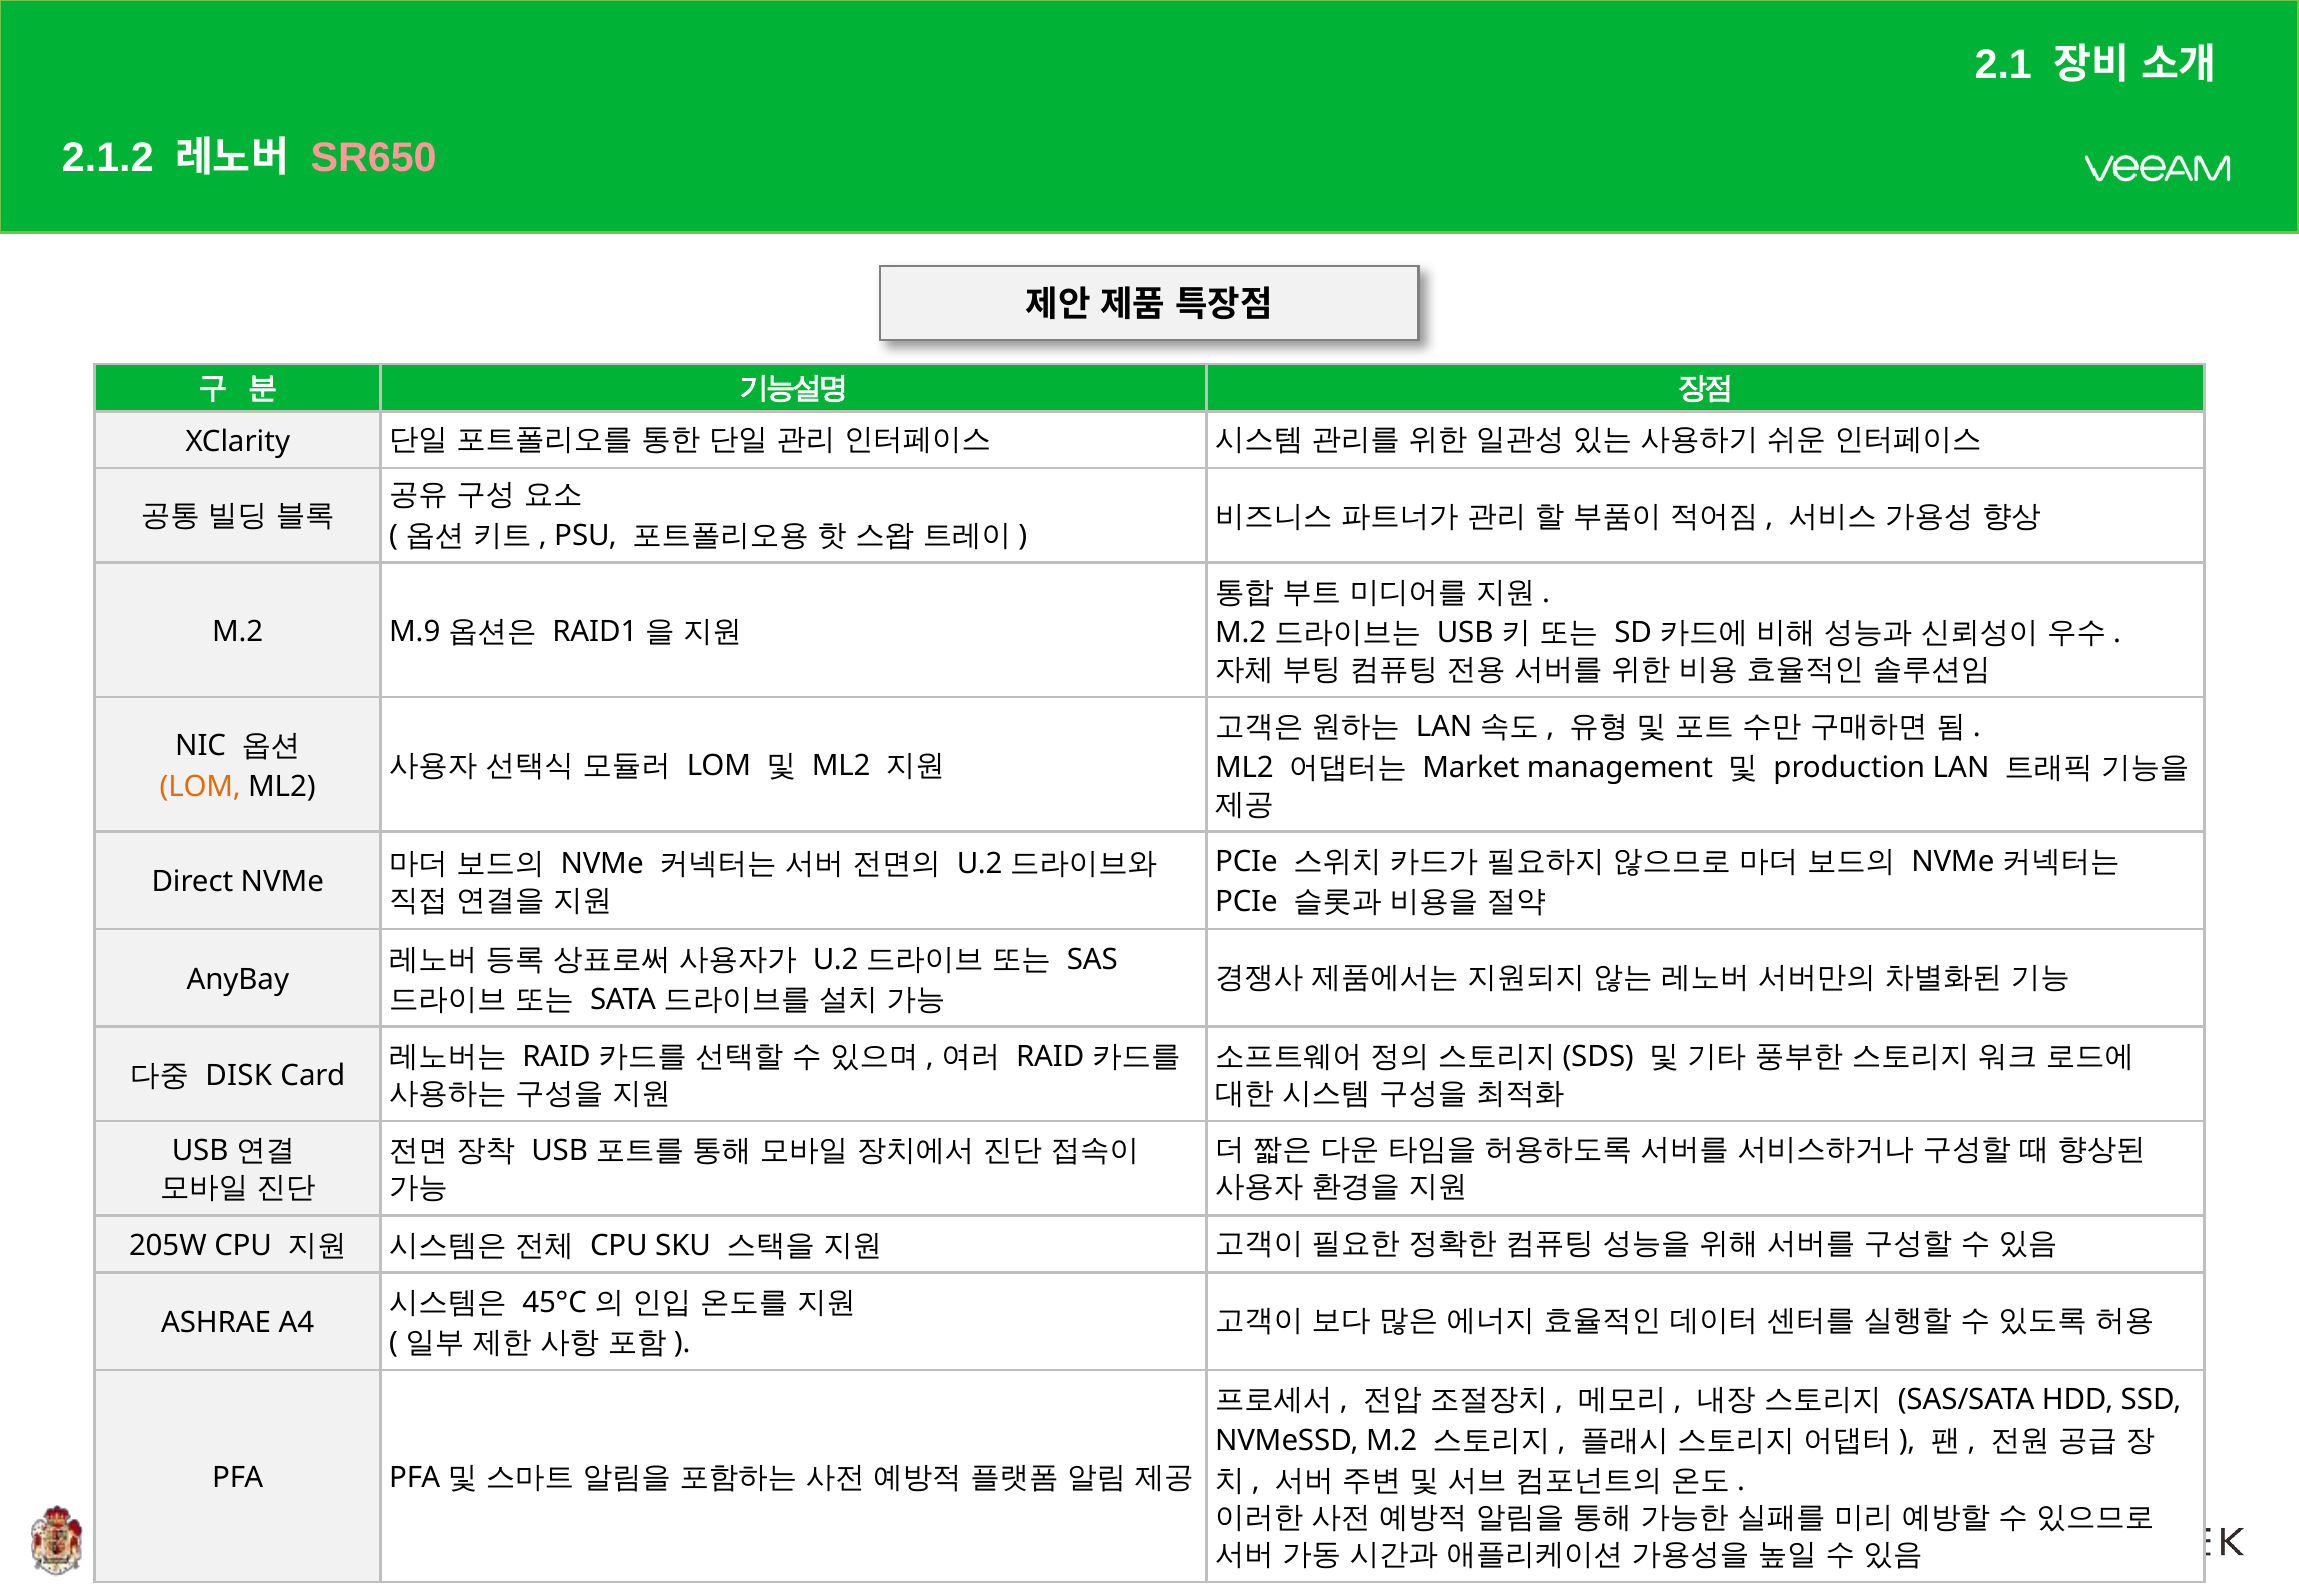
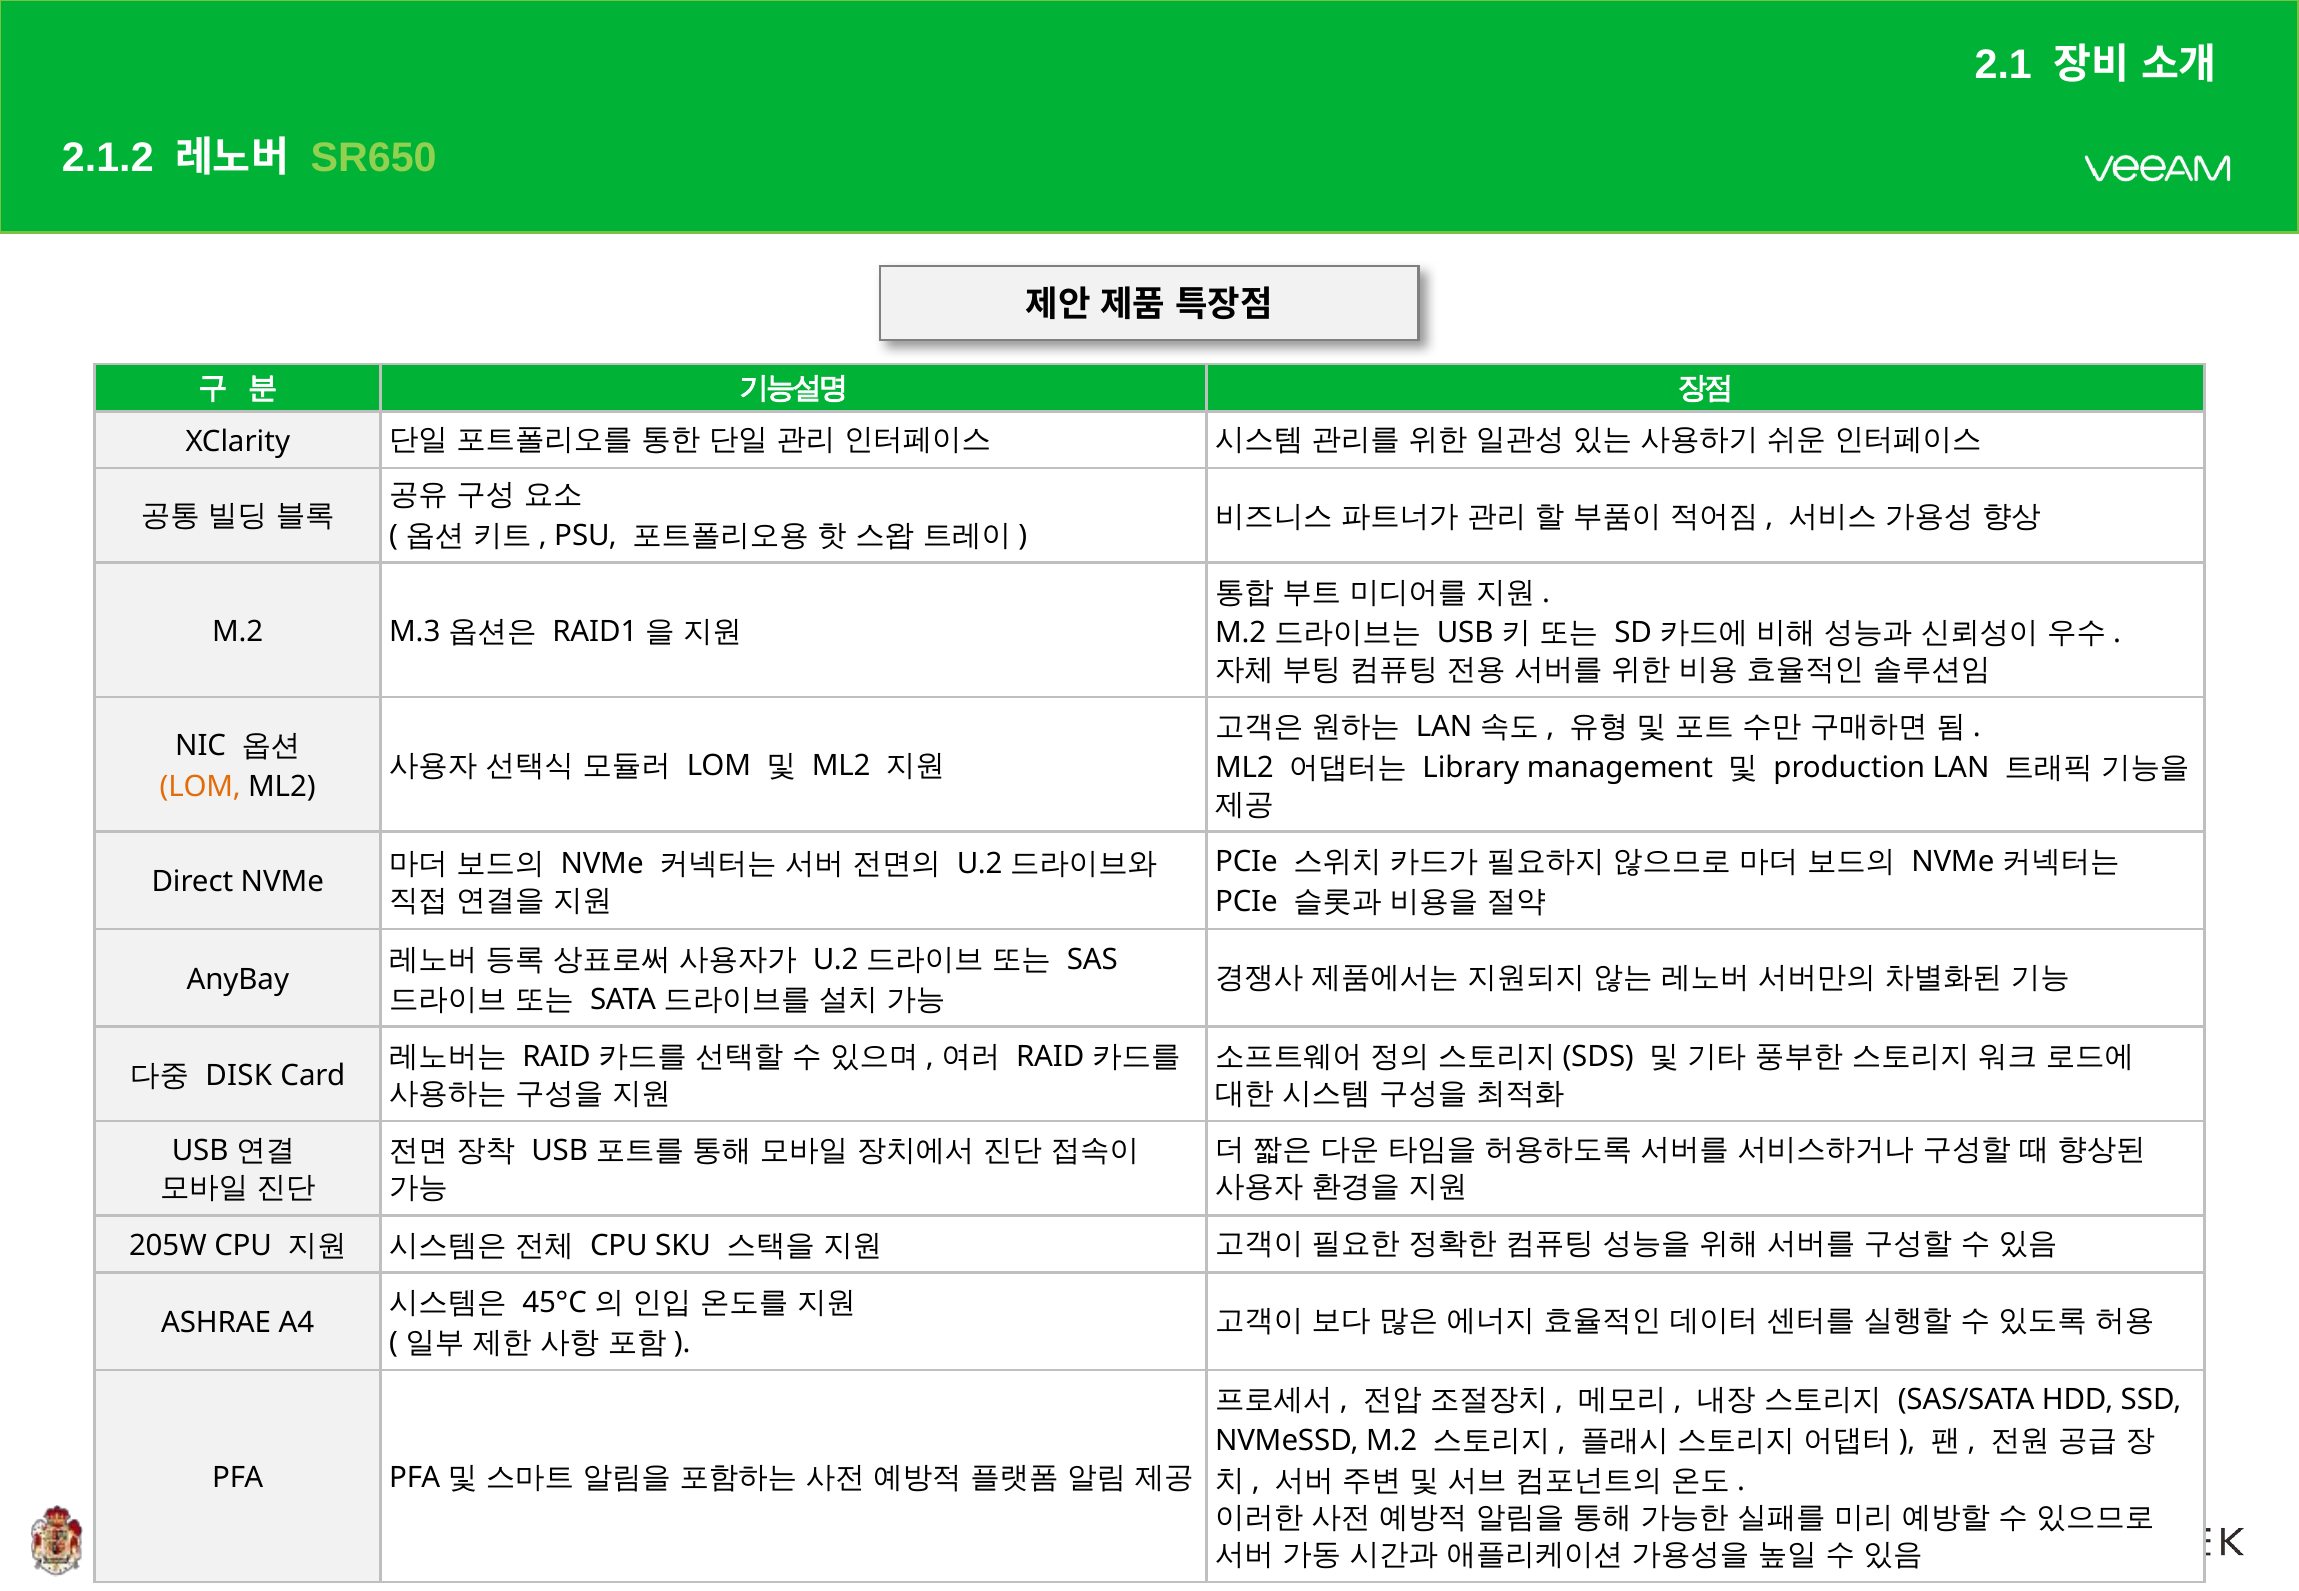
SR650 colour: pink -> light green (374, 158)
M.9: M.9 -> M.3 (415, 632)
Market: Market -> Library (1471, 768)
